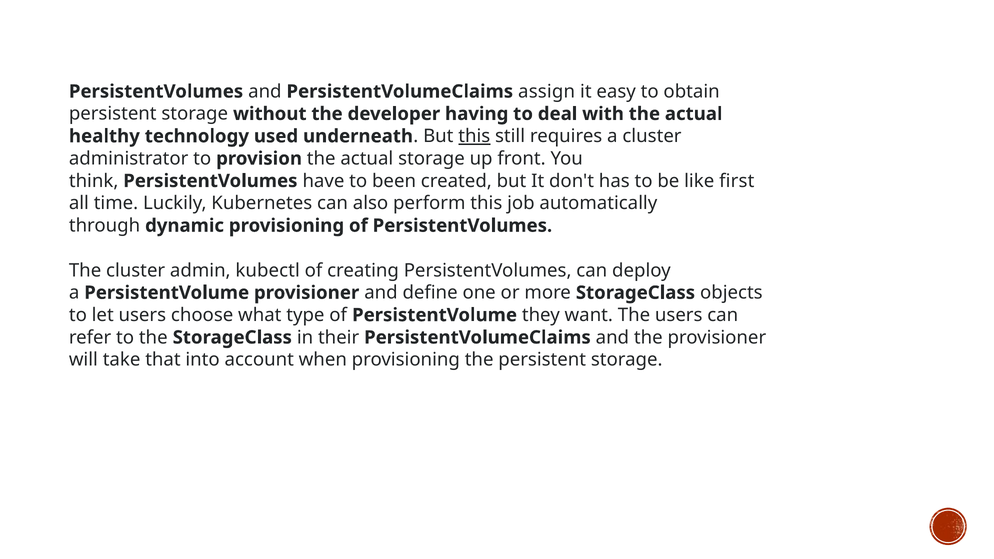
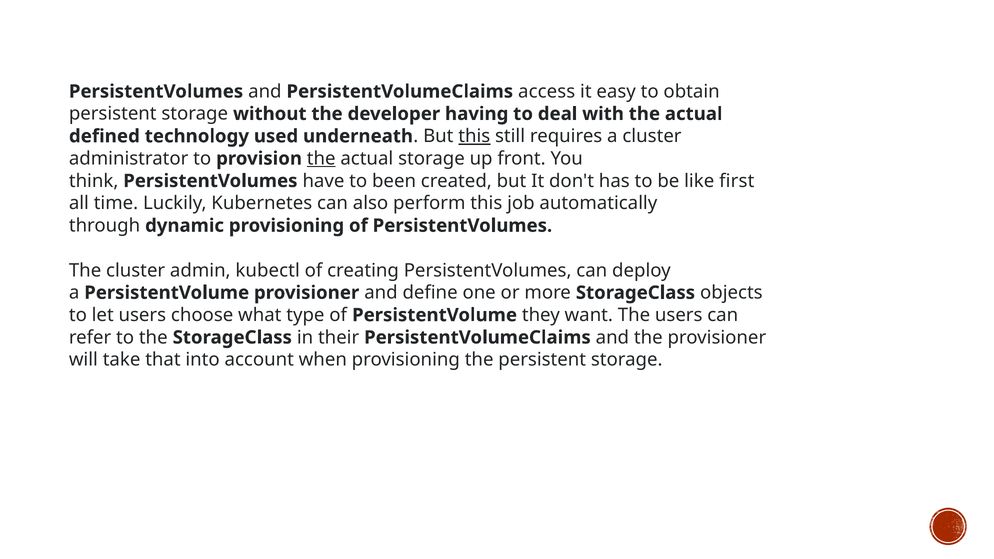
assign: assign -> access (547, 91)
healthy: healthy -> defined (104, 136)
the underline: none -> present (321, 159)
